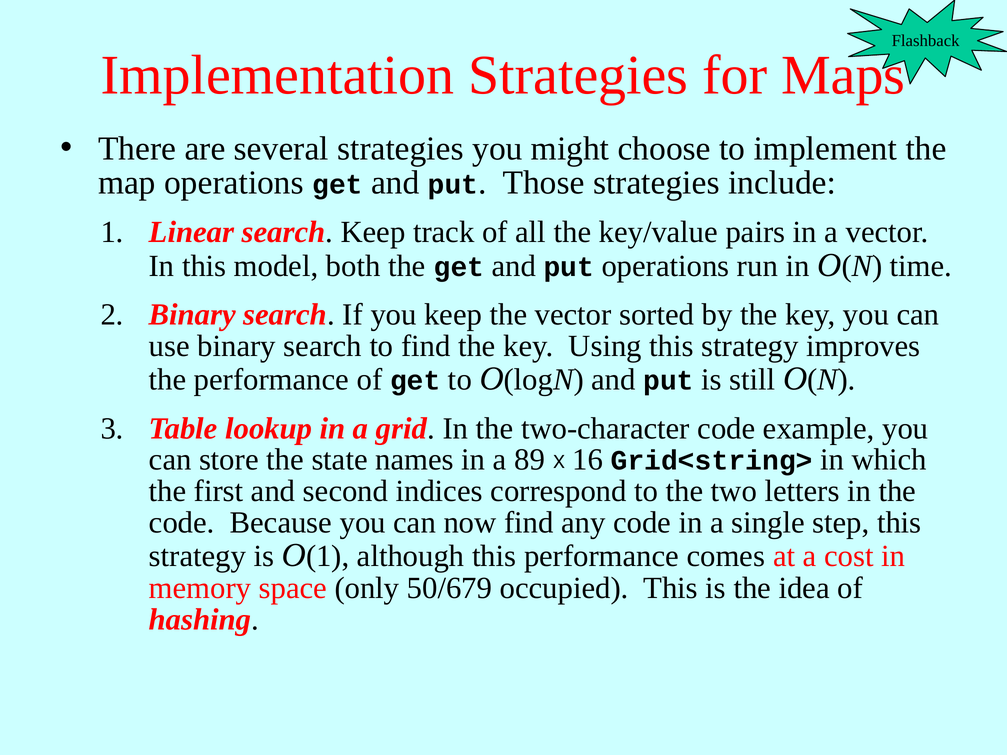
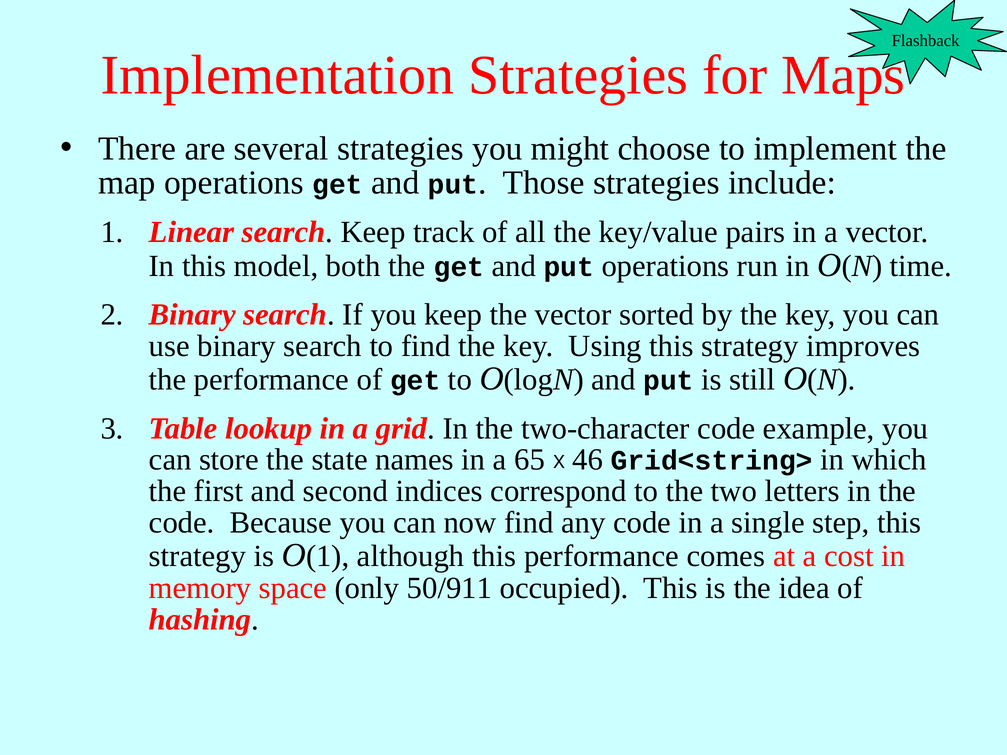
89: 89 -> 65 (530, 460)
16: 16 -> 46 (588, 460)
50/679: 50/679 -> 50/911 (450, 588)
